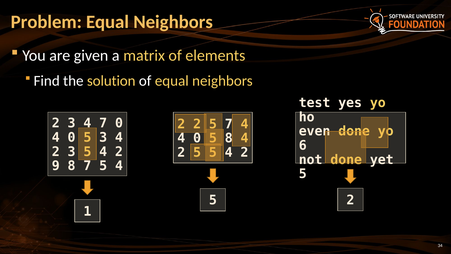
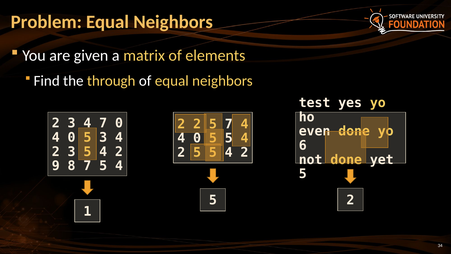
solution: solution -> through (111, 81)
8: 8 -> 5 (229, 138)
